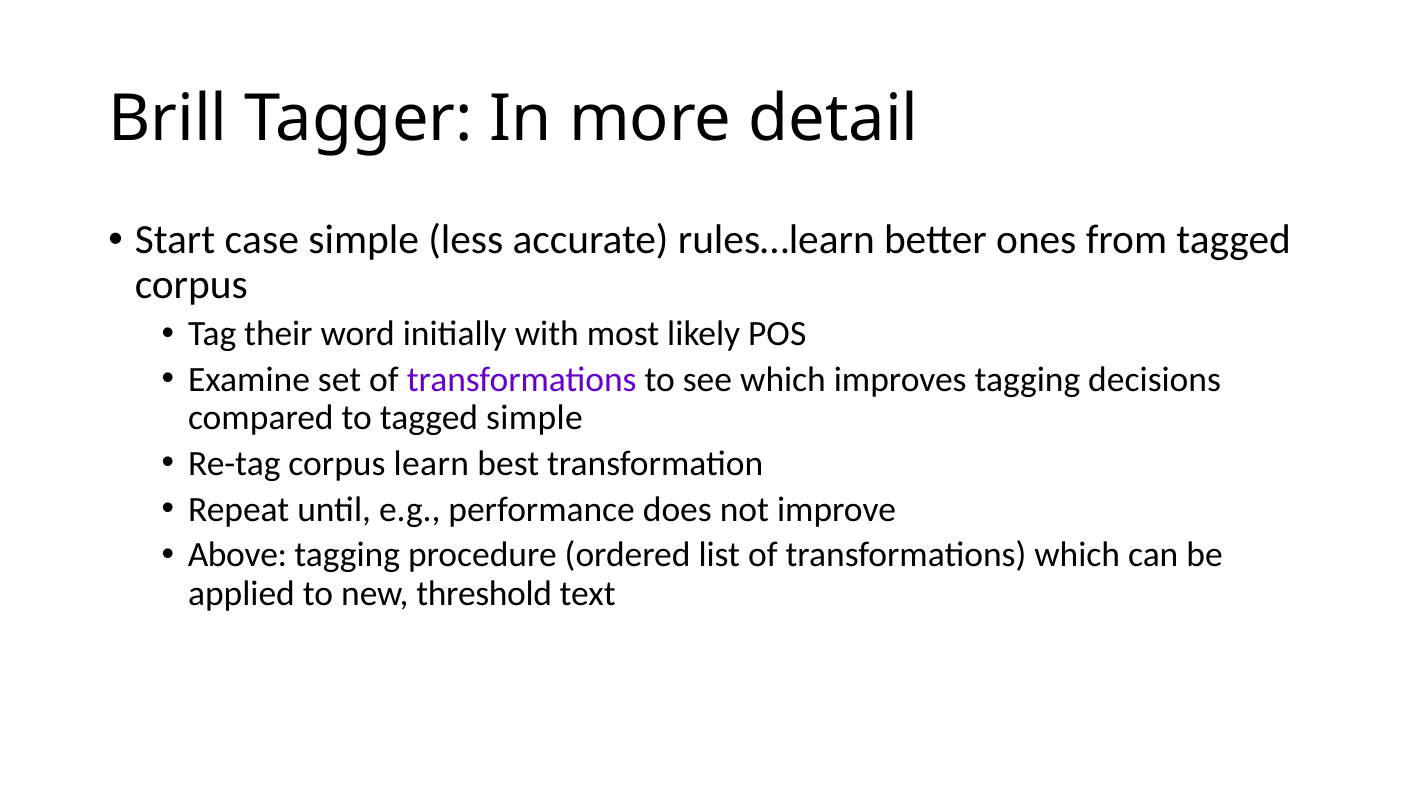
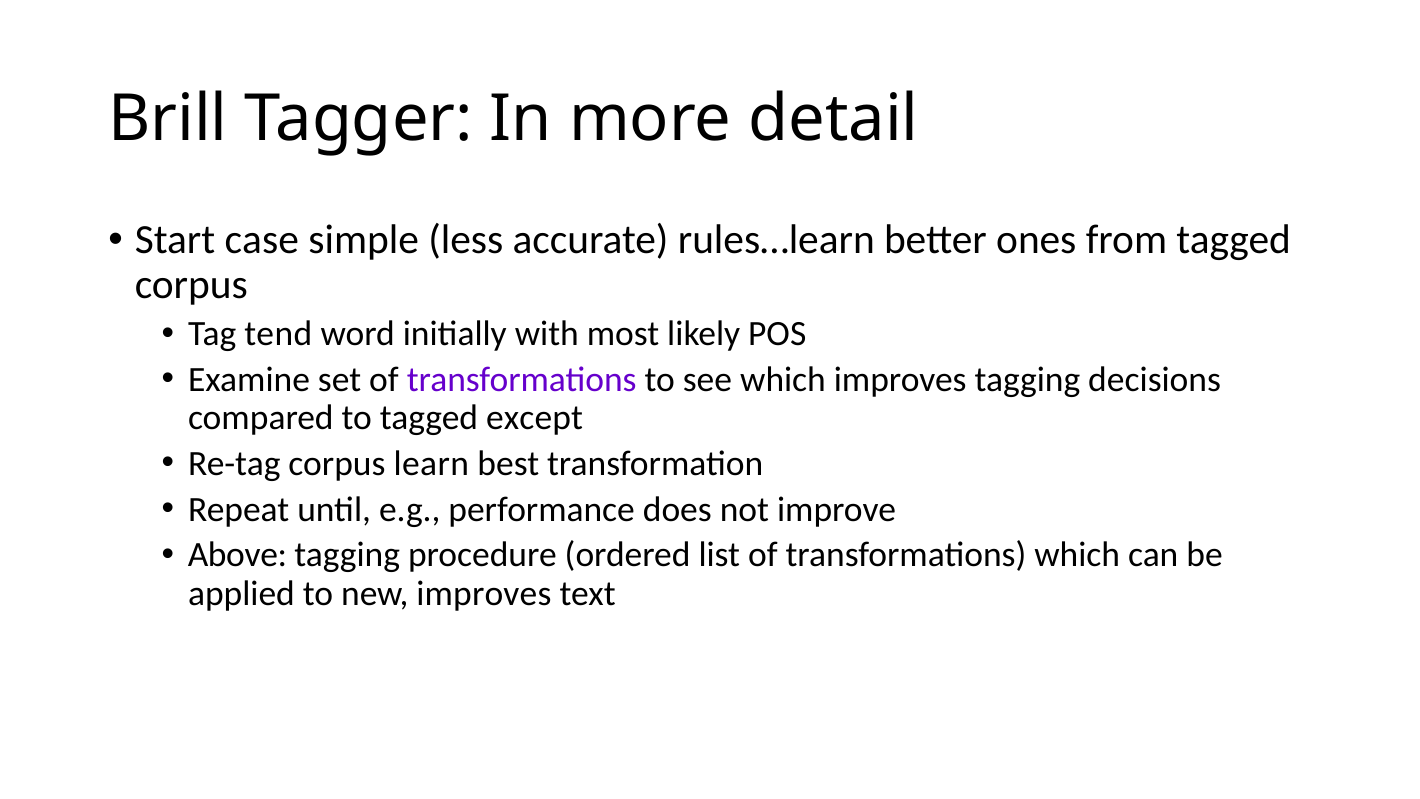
their: their -> tend (278, 334)
tagged simple: simple -> except (535, 418)
new threshold: threshold -> improves (484, 593)
